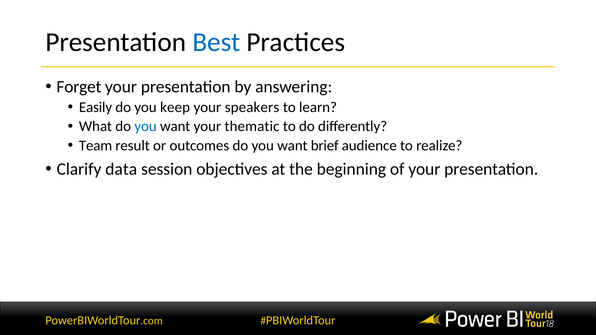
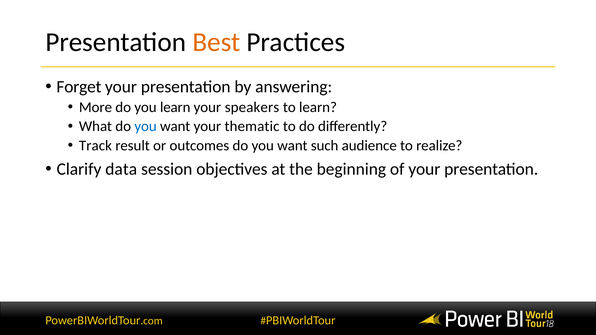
Best colour: blue -> orange (216, 42)
Easily: Easily -> More (95, 107)
you keep: keep -> learn (175, 107)
Team: Team -> Track (95, 146)
brief: brief -> such (325, 146)
